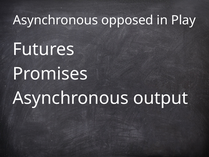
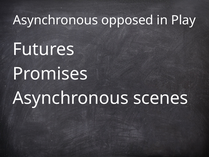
output: output -> scenes (161, 98)
